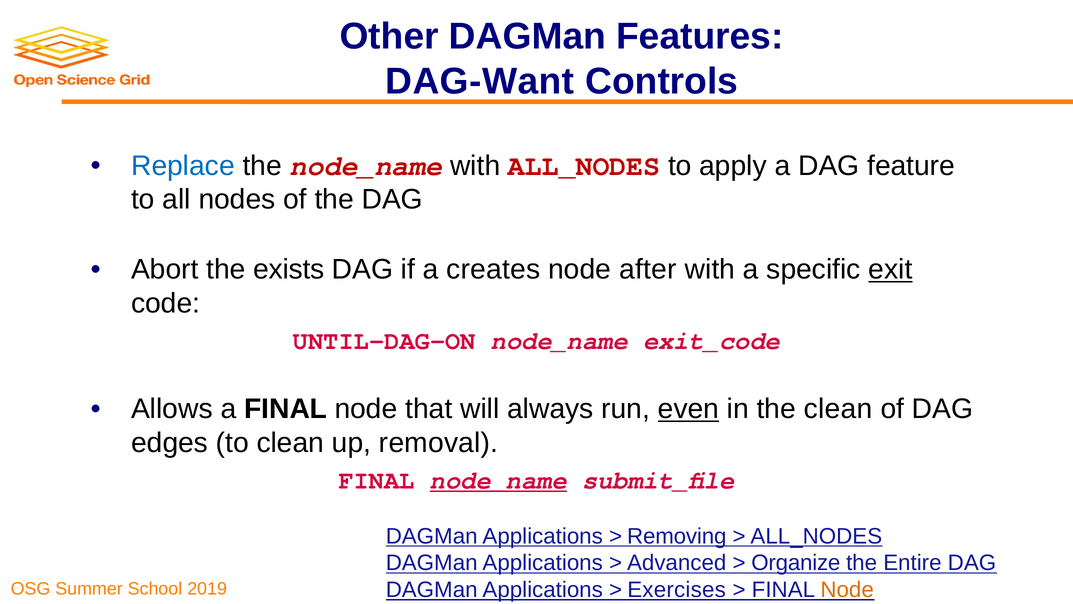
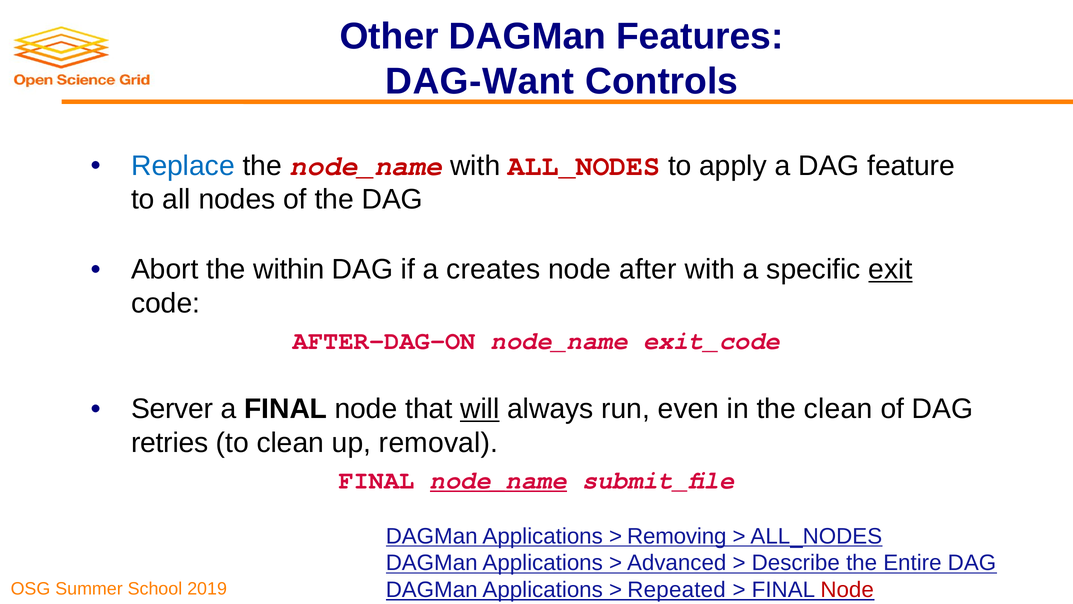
exists: exists -> within (289, 269)
UNTIL-DAG-ON: UNTIL-DAG-ON -> AFTER-DAG-ON (384, 341)
Allows: Allows -> Server (172, 409)
will underline: none -> present (480, 409)
even underline: present -> none (688, 409)
edges: edges -> retries (170, 443)
Organize: Organize -> Describe (796, 563)
Exercises: Exercises -> Repeated (677, 589)
Node colour: orange -> red (847, 589)
